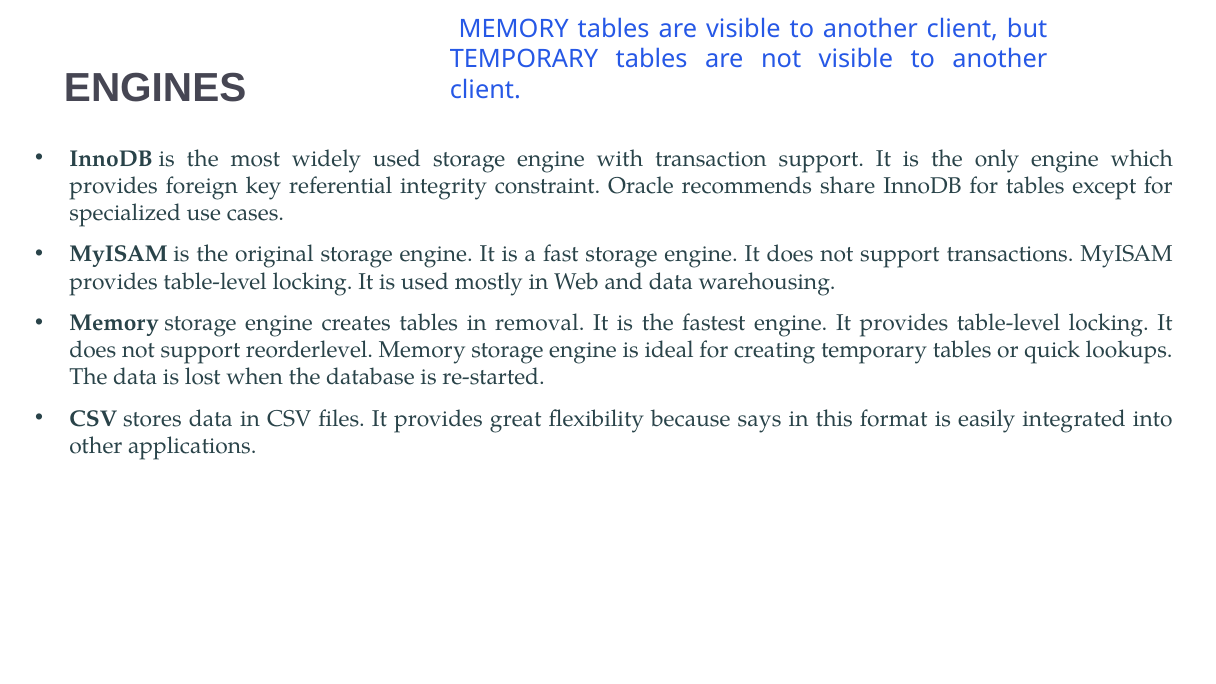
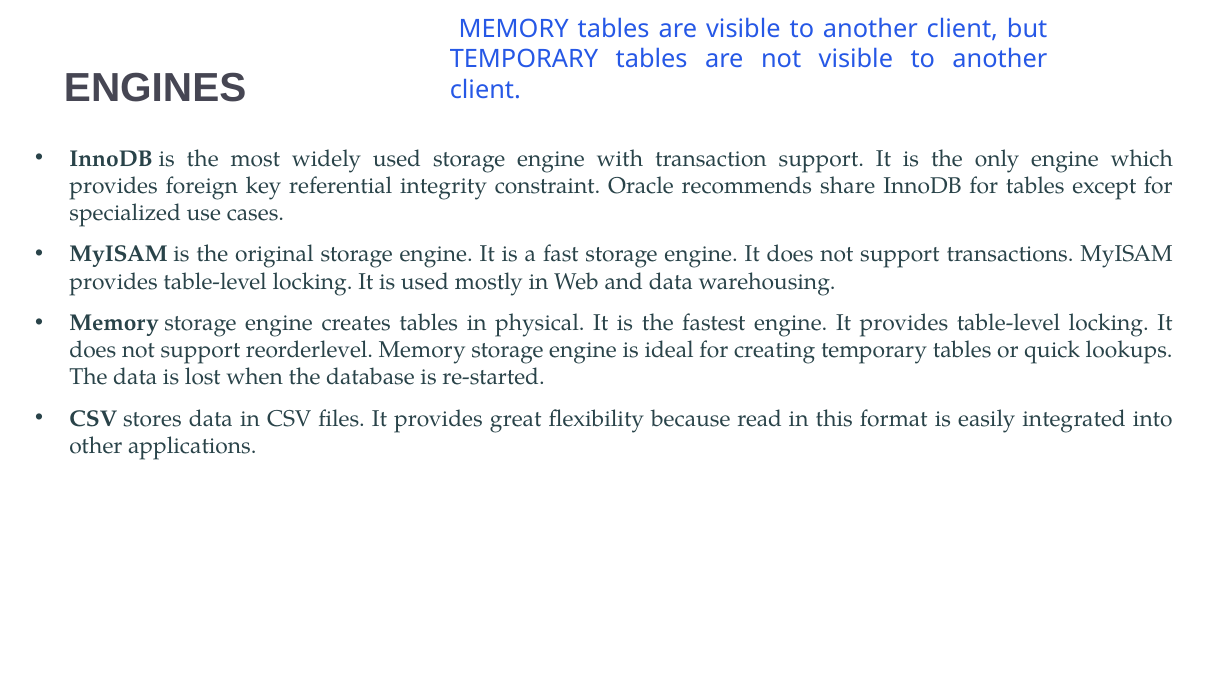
removal: removal -> physical (540, 323)
says: says -> read (760, 419)
